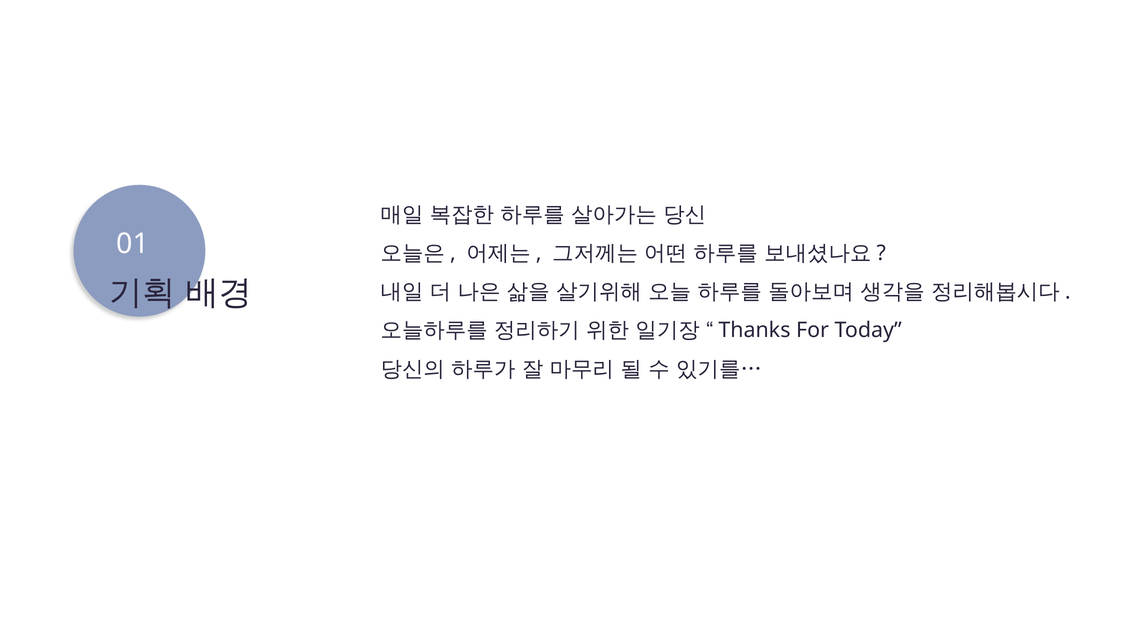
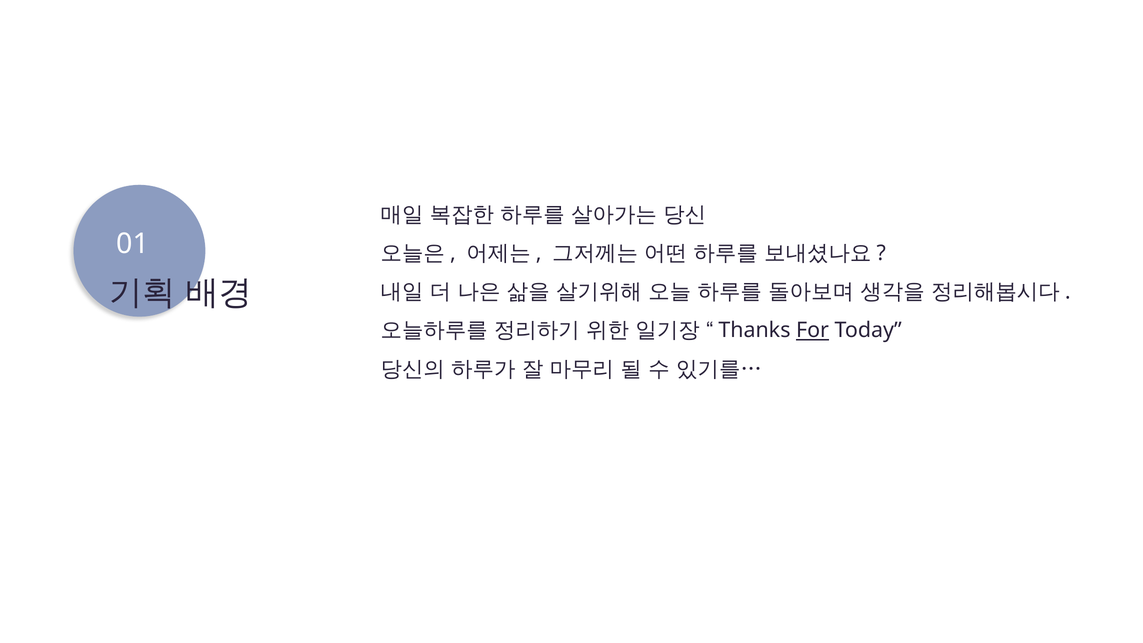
For underline: none -> present (812, 330)
